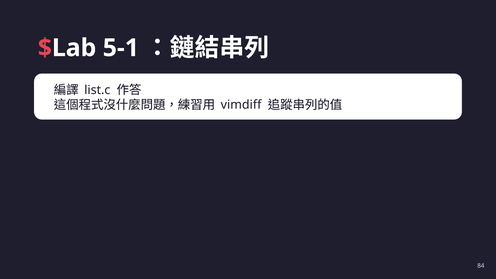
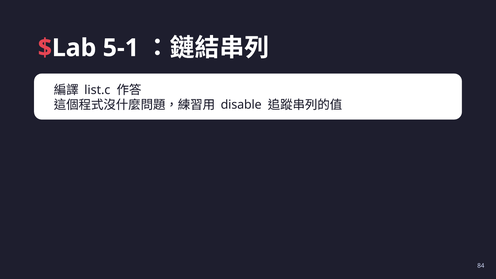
vimdiff: vimdiff -> disable (241, 105)
